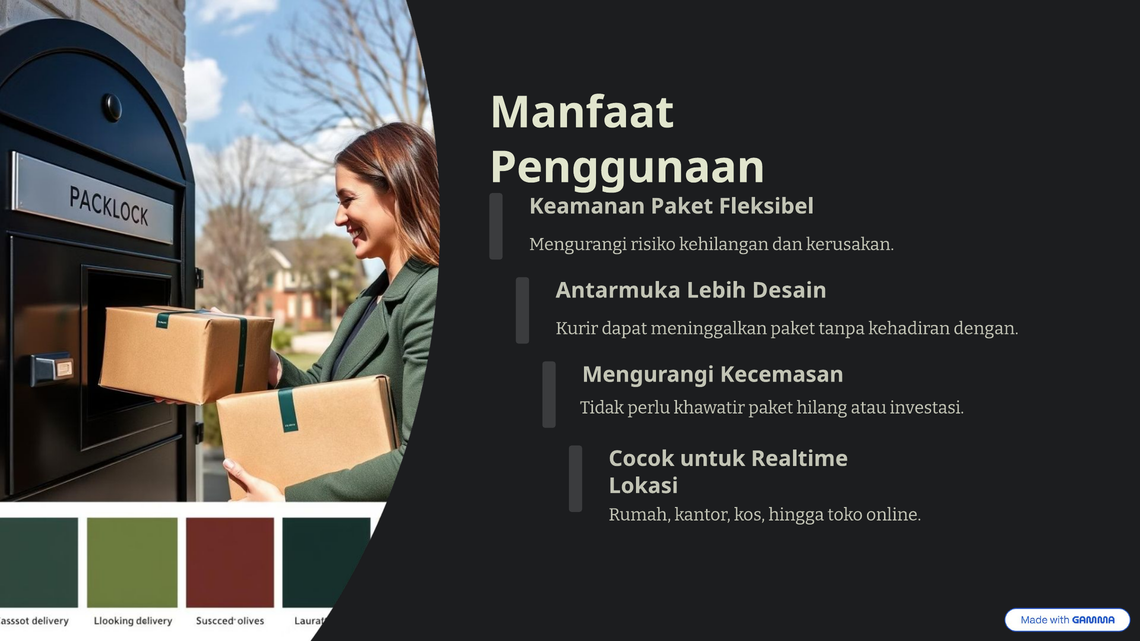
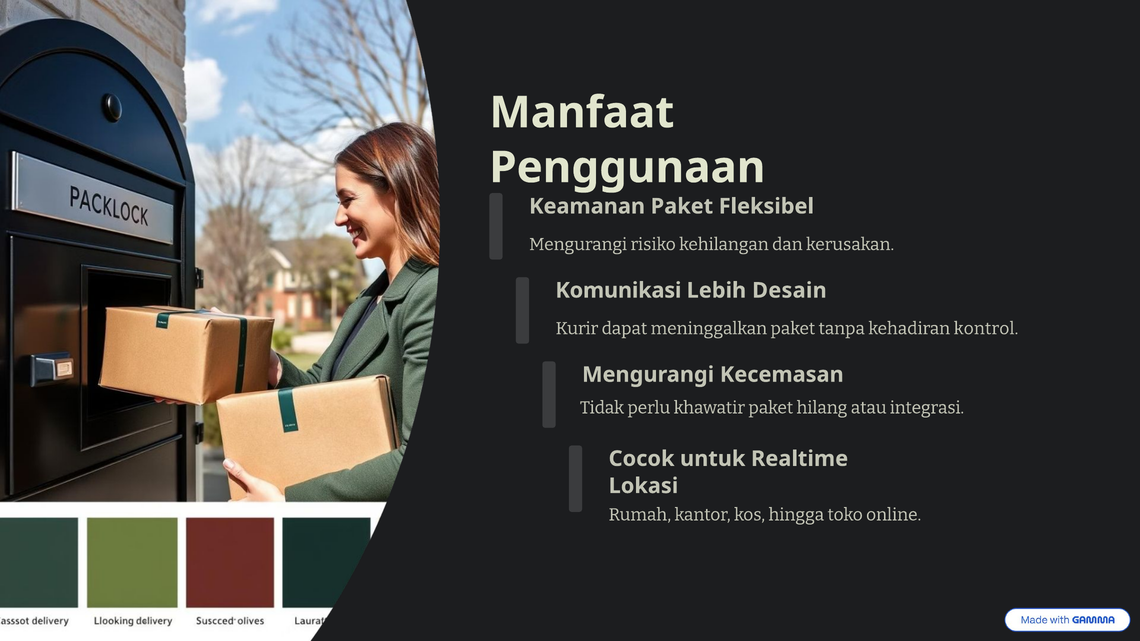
Antarmuka: Antarmuka -> Komunikasi (618, 291)
dengan: dengan -> kontrol (986, 329)
investasi: investasi -> integrasi (927, 408)
